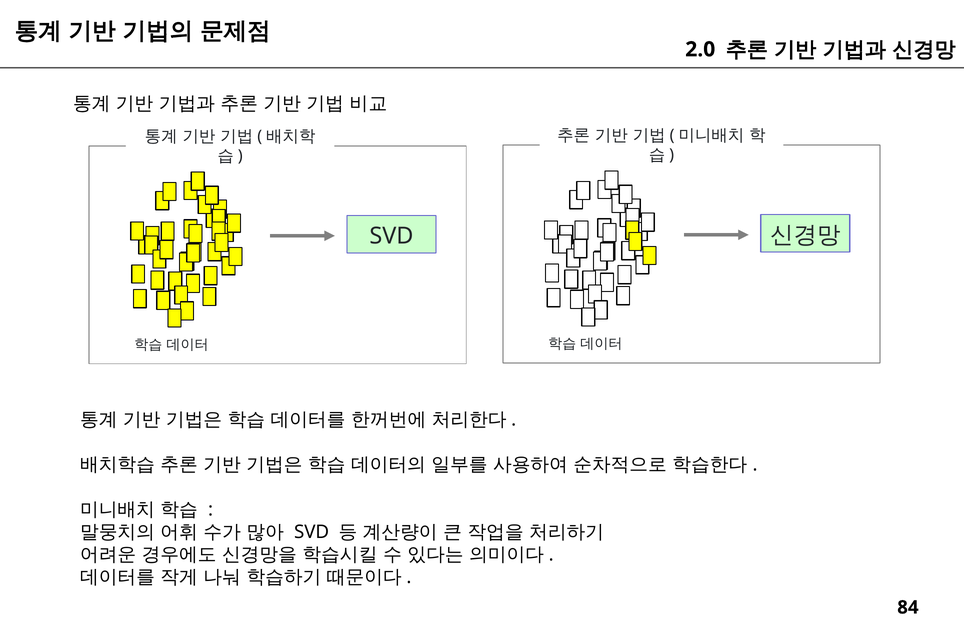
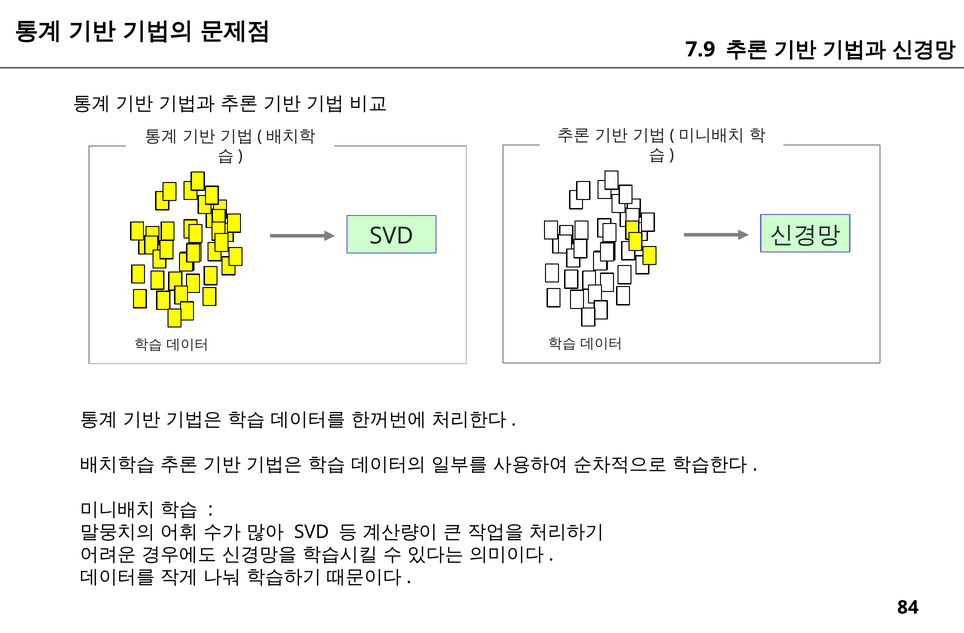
2.0: 2.0 -> 7.9 (700, 49)
